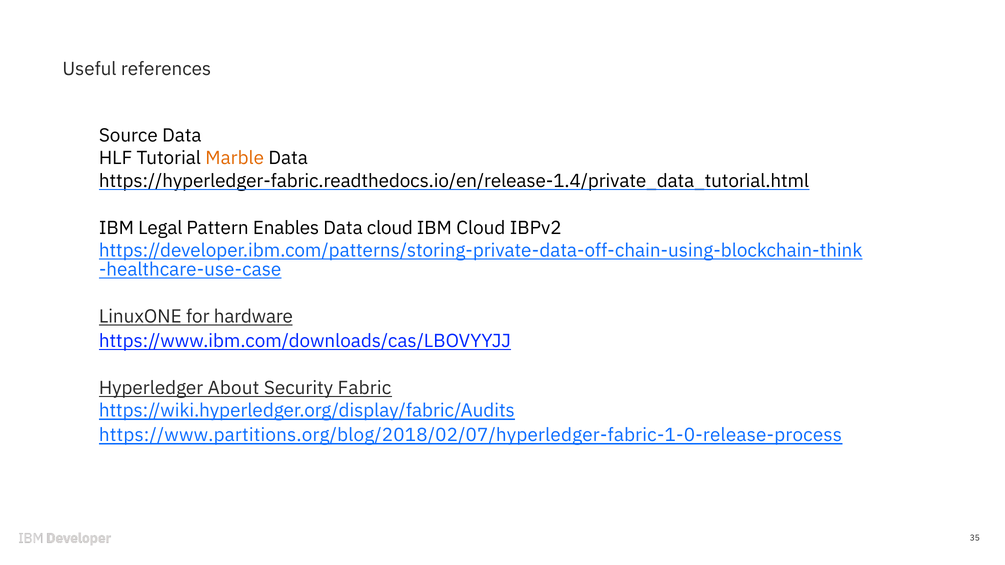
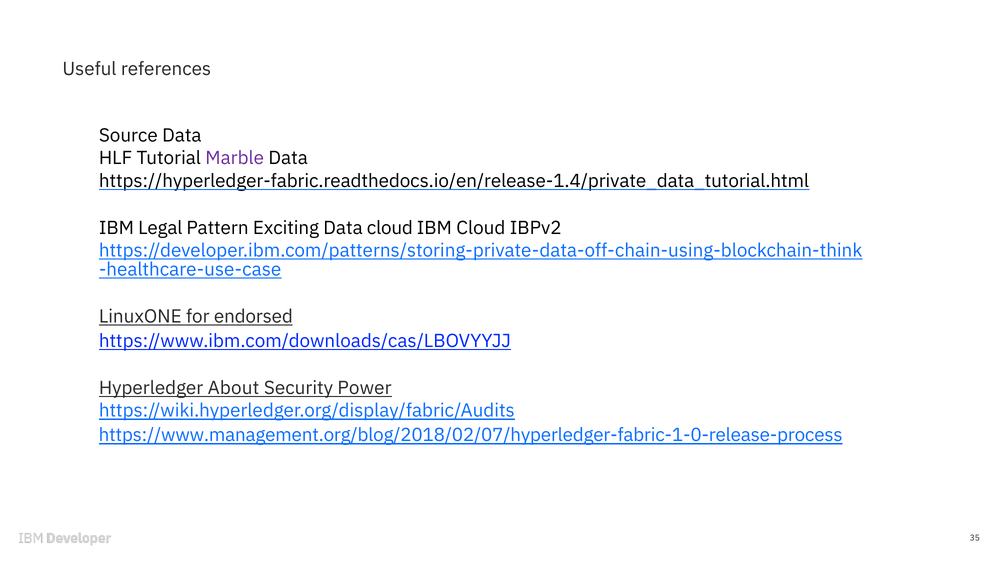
Marble colour: orange -> purple (235, 158)
Enables: Enables -> Exciting (286, 228)
hardware: hardware -> endorsed (253, 317)
Fabric: Fabric -> Power (365, 388)
https://www.partitions.org/blog/2018/02/07/hyperledger-fabric-1-0-release-process: https://www.partitions.org/blog/2018/02/07/hyperledger-fabric-1-0-release-process -> https://www.management.org/blog/2018/02/07/hyperledger-fabric-1-0-release-process (471, 435)
